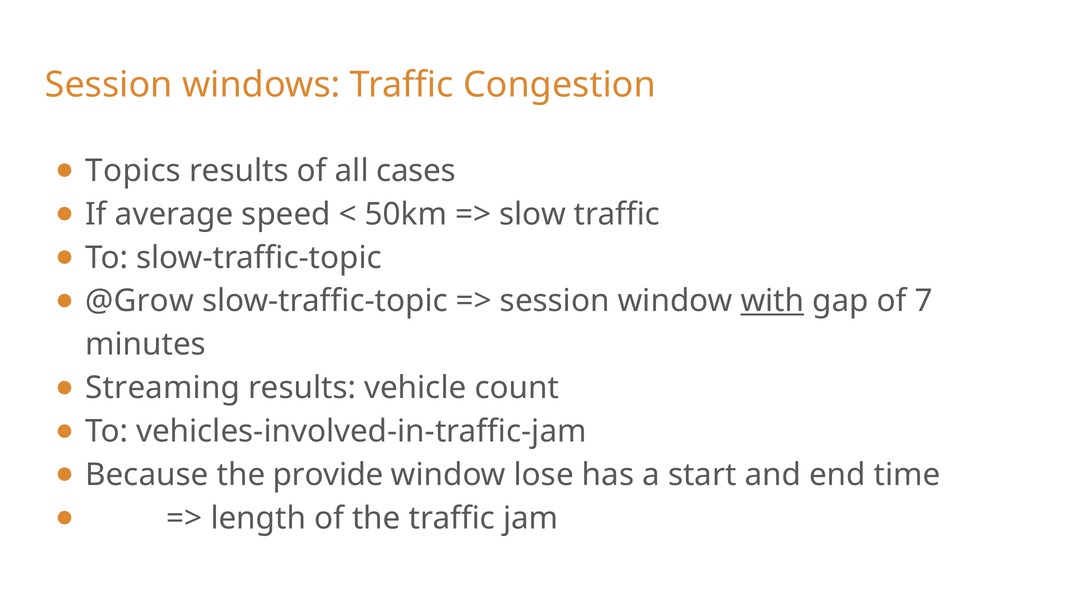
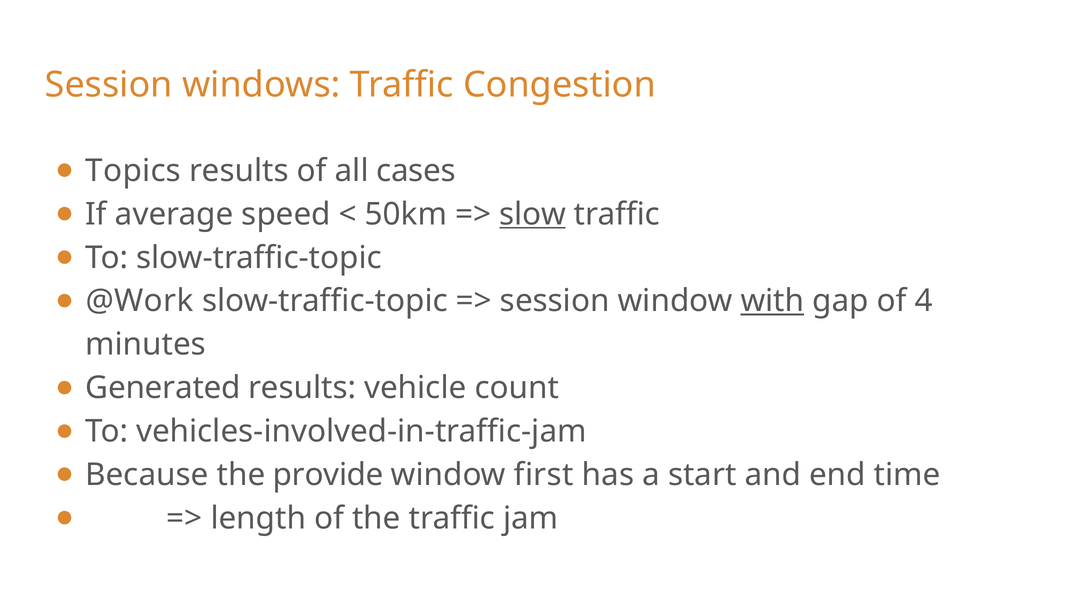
slow underline: none -> present (533, 214)
@Grow: @Grow -> @Work (139, 301)
7: 7 -> 4 (924, 301)
Streaming: Streaming -> Generated (163, 388)
lose: lose -> first (544, 475)
